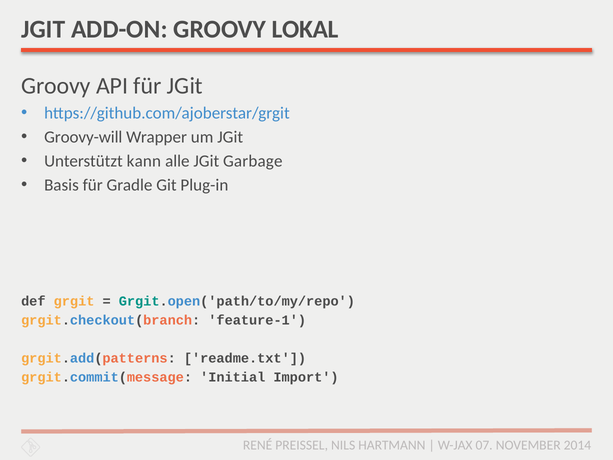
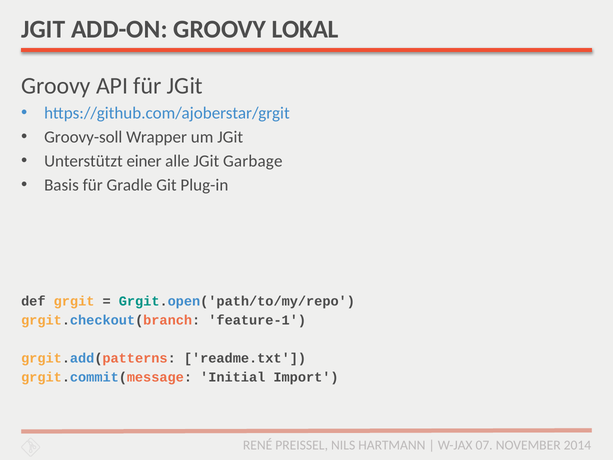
Groovy-will: Groovy-will -> Groovy-soll (83, 137)
kann: kann -> einer (144, 161)
